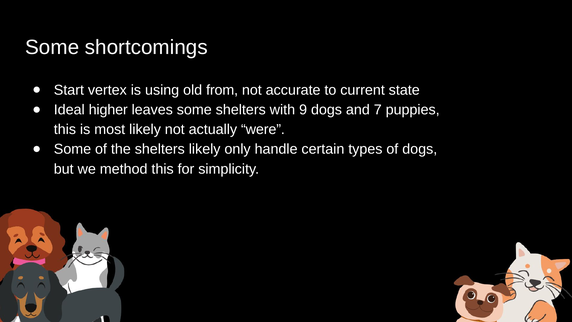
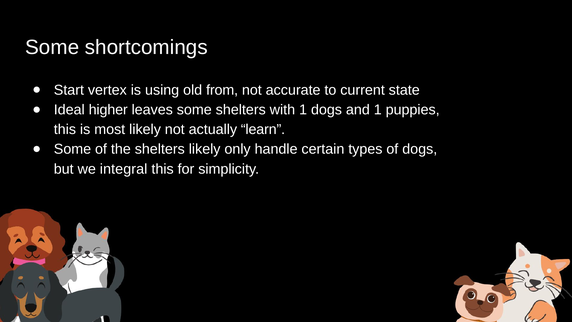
with 9: 9 -> 1 (303, 110)
and 7: 7 -> 1 (378, 110)
were: were -> learn (263, 129)
method: method -> integral (124, 169)
